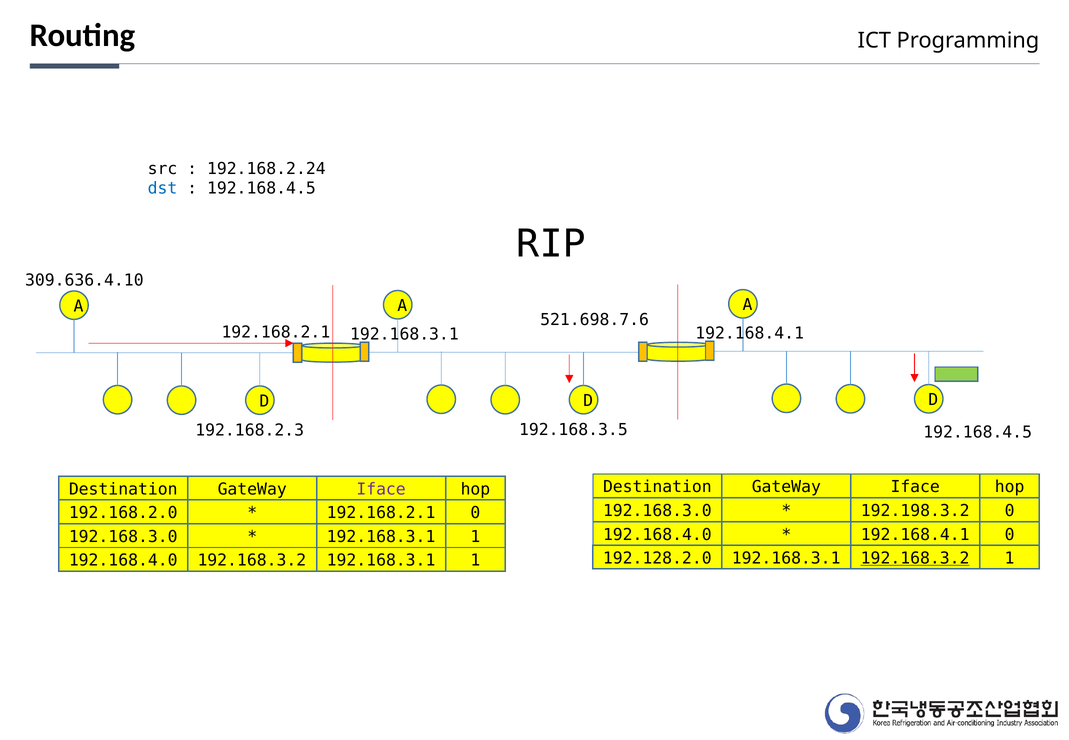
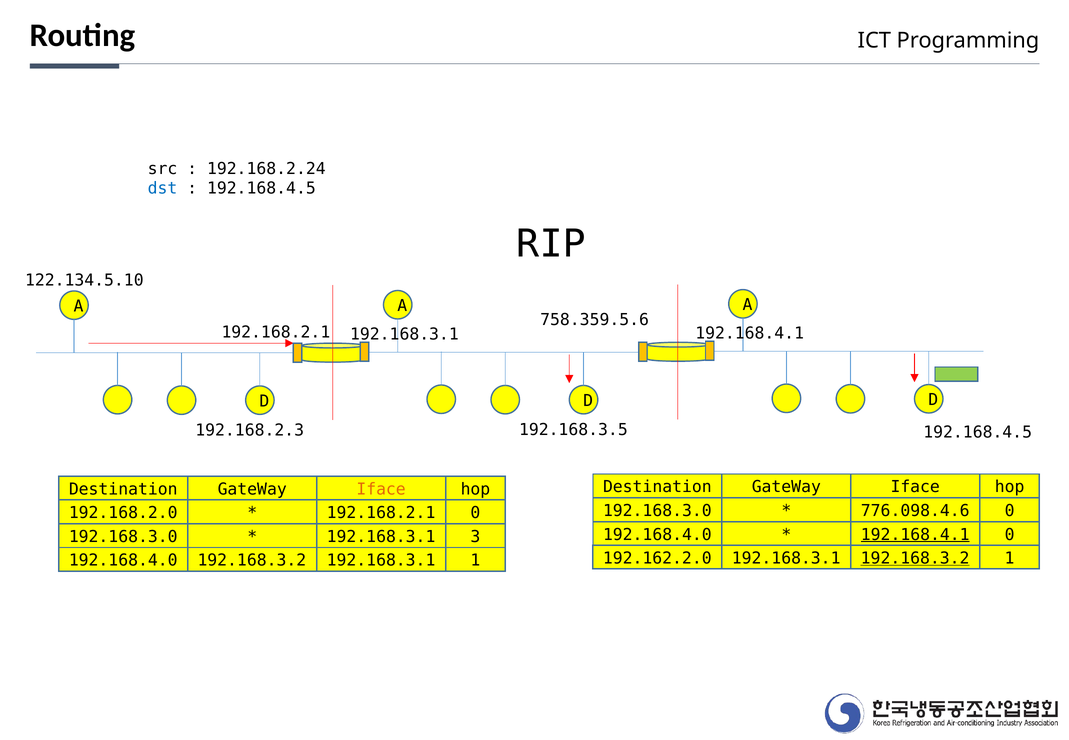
309.636.4.10: 309.636.4.10 -> 122.134.5.10 (84, 280)
521.698.7.6: 521.698.7.6 -> 758.359.5.6 (595, 320)
Iface colour: purple -> orange (381, 489)
192.198.3.2: 192.198.3.2 -> 776.098.4.6 (915, 511)
192.168.4.1 underline: none -> present (915, 535)
1: 1 -> 3 (475, 537)
192.128.2.0: 192.128.2.0 -> 192.162.2.0 (657, 558)
